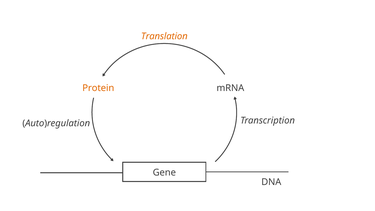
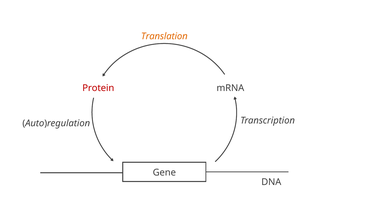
Protein colour: orange -> red (98, 88)
